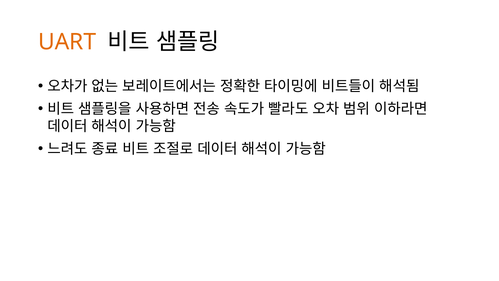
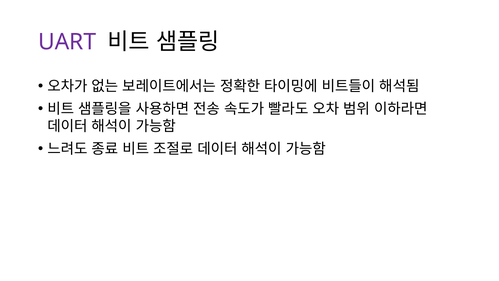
UART colour: orange -> purple (67, 42)
